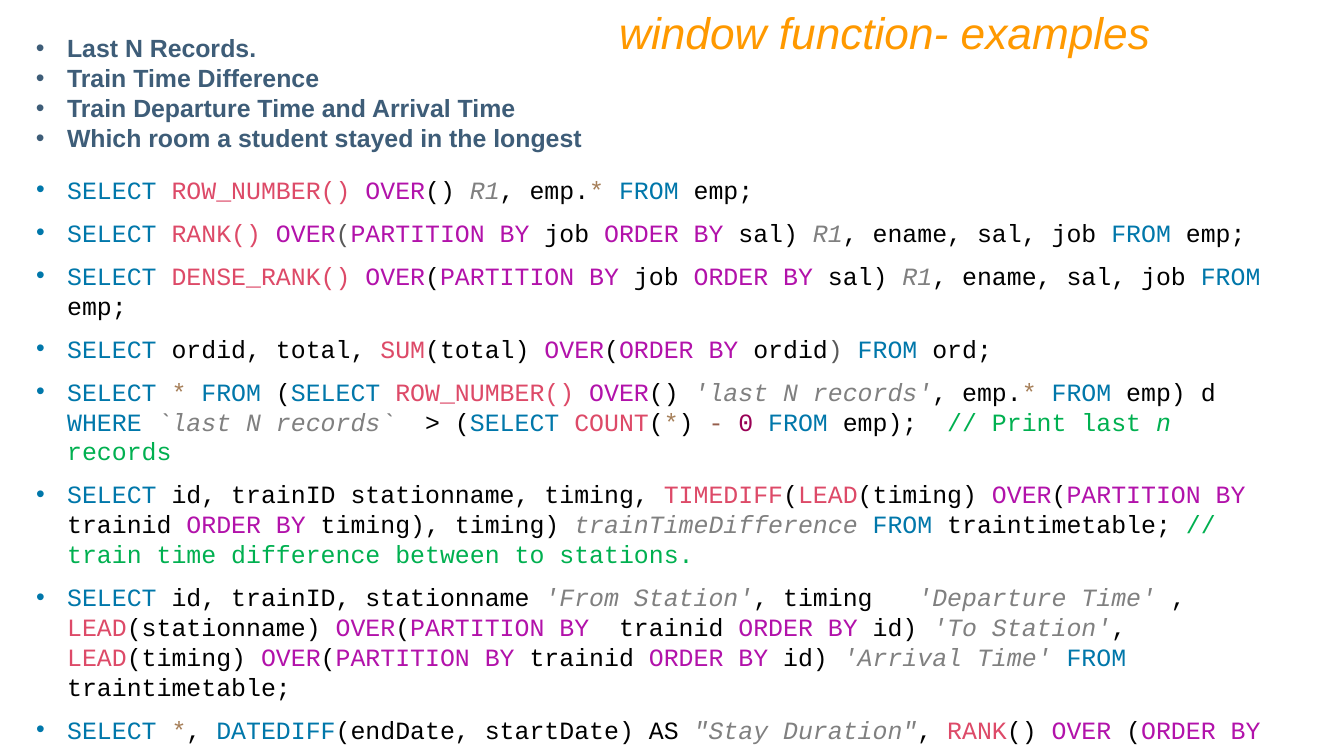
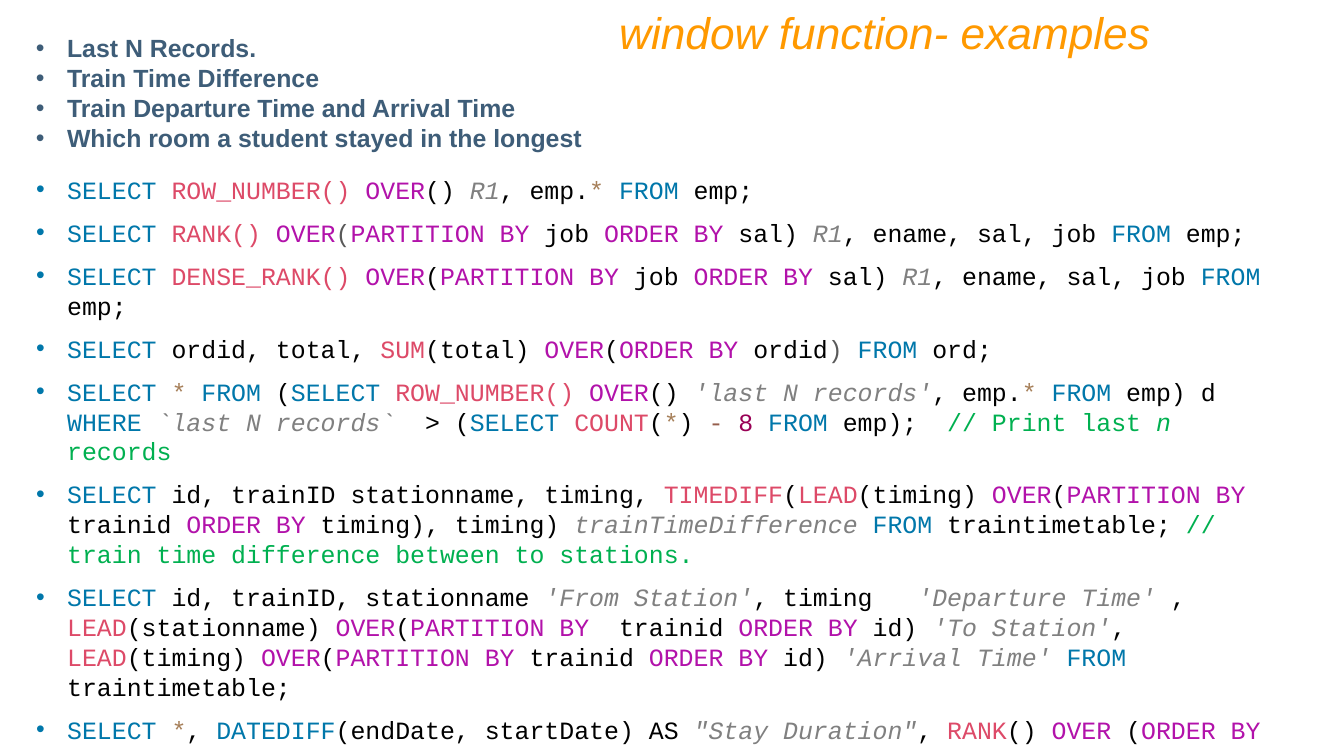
0: 0 -> 8 (746, 423)
